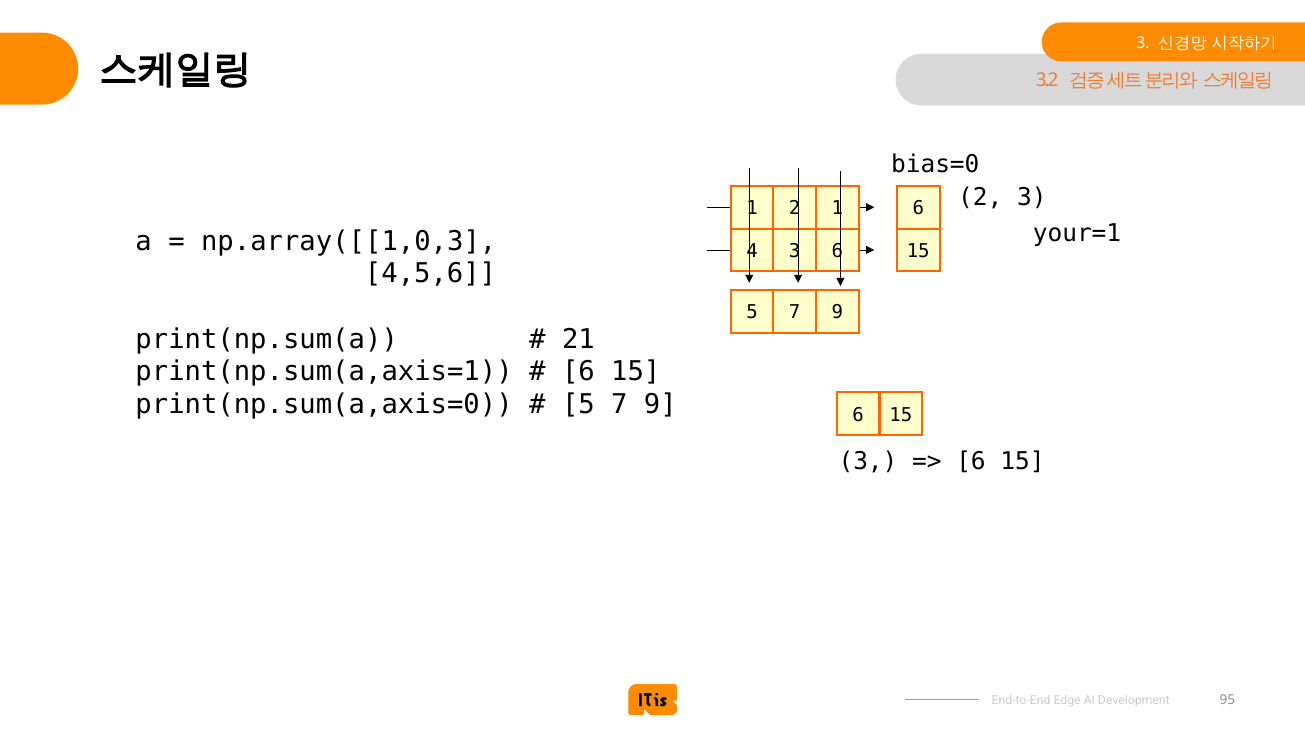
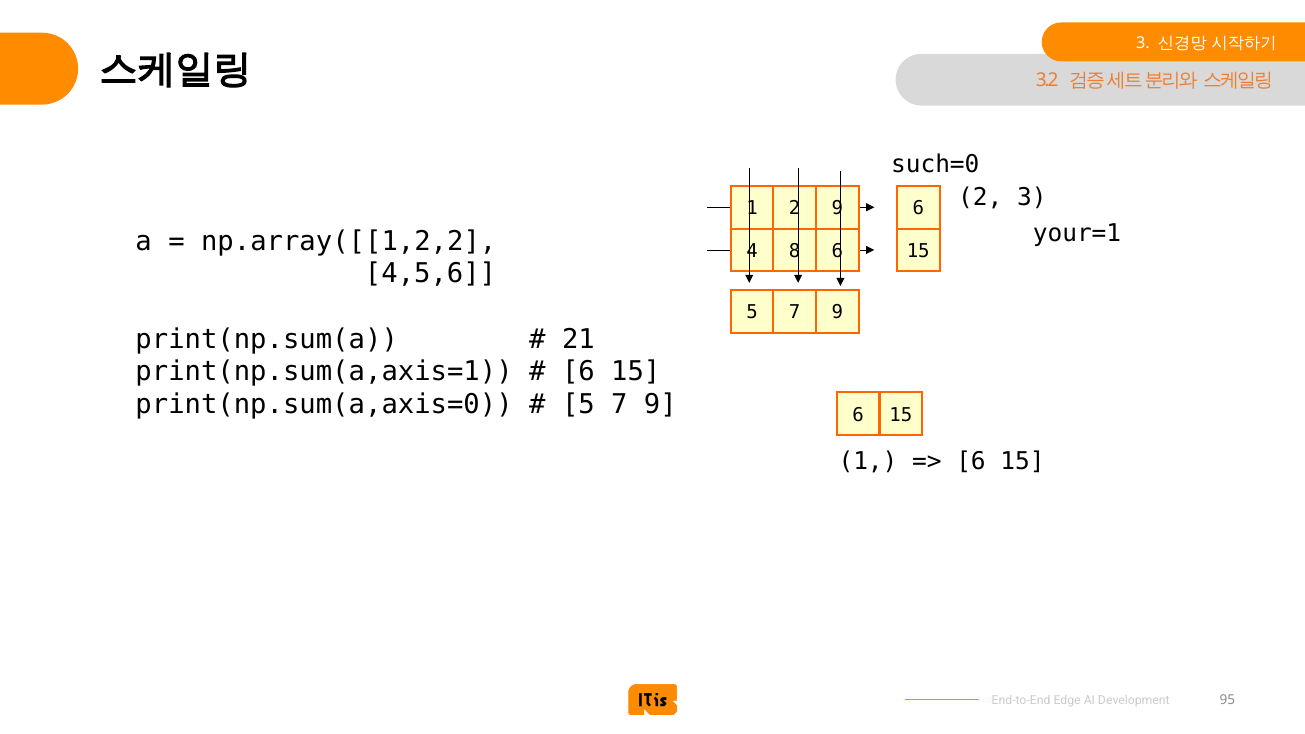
bias=0: bias=0 -> such=0 (935, 164)
2 1: 1 -> 9 (837, 209)
np.array([[1,0,3: np.array([[1,0,3 -> np.array([[1,2,2 (349, 241)
4 3: 3 -> 8 (795, 251)
3: 3 -> 1 (868, 461)
